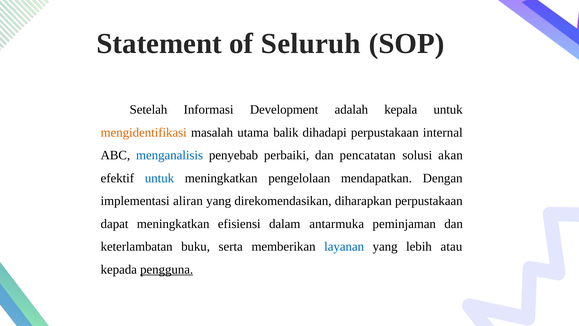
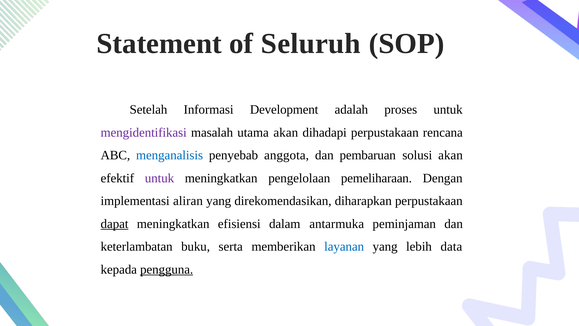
kepala: kepala -> proses (401, 110)
mengidentifikasi colour: orange -> purple (144, 132)
utama balik: balik -> akan (286, 132)
internal: internal -> rencana (443, 132)
perbaiki: perbaiki -> anggota (287, 155)
pencatatan: pencatatan -> pembaruan (368, 155)
untuk colour: blue -> purple (160, 178)
mendapatkan: mendapatkan -> pemeliharaan (376, 178)
dapat underline: none -> present (115, 224)
atau: atau -> data (451, 246)
